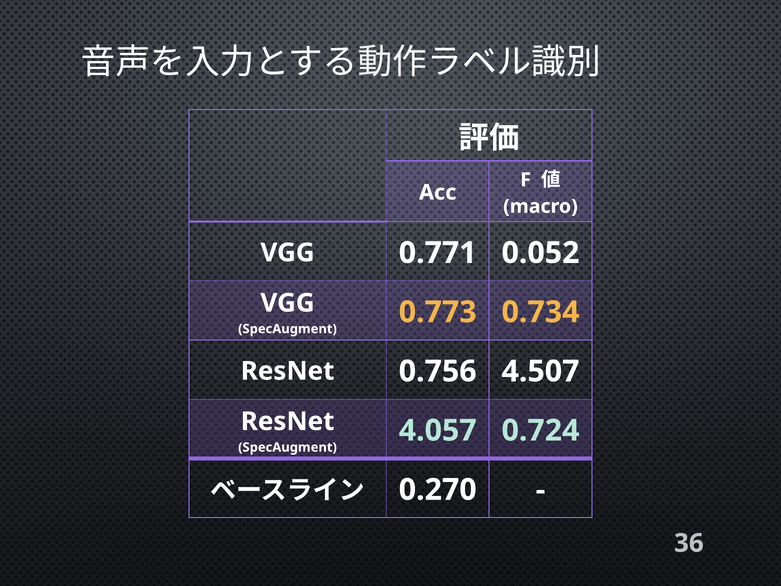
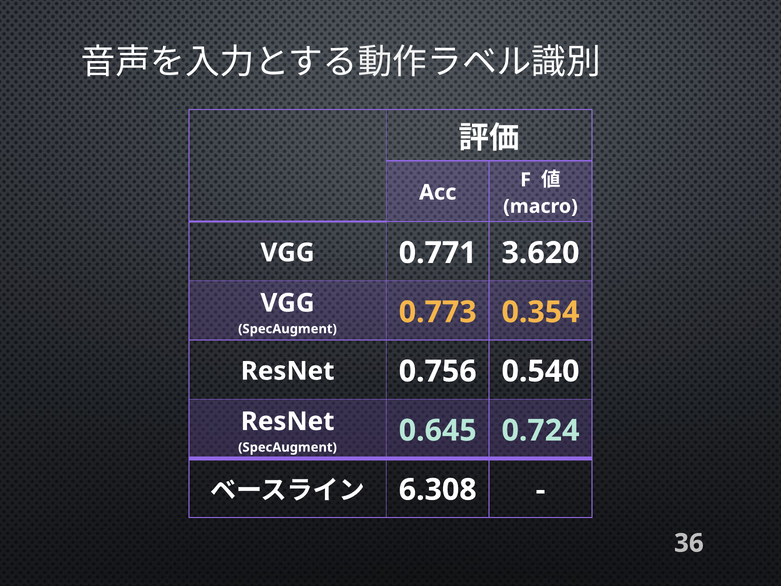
0.052: 0.052 -> 3.620 (541, 253)
0.734: 0.734 -> 0.354 (541, 312)
4.507: 4.507 -> 0.540 (541, 371)
4.057: 4.057 -> 0.645 (438, 430)
0.270: 0.270 -> 6.308 (438, 490)
